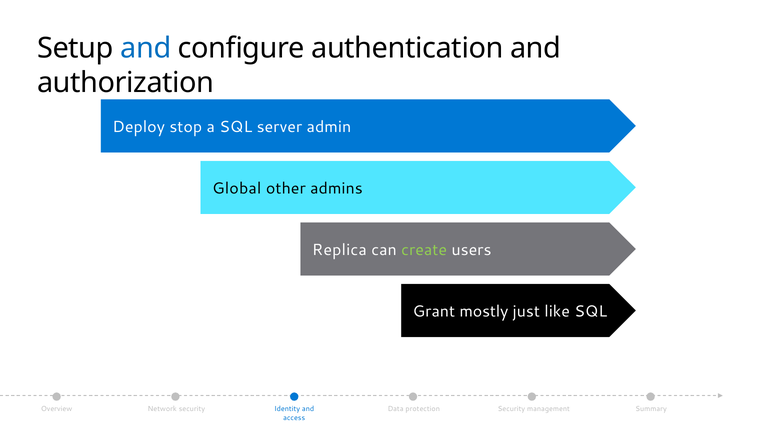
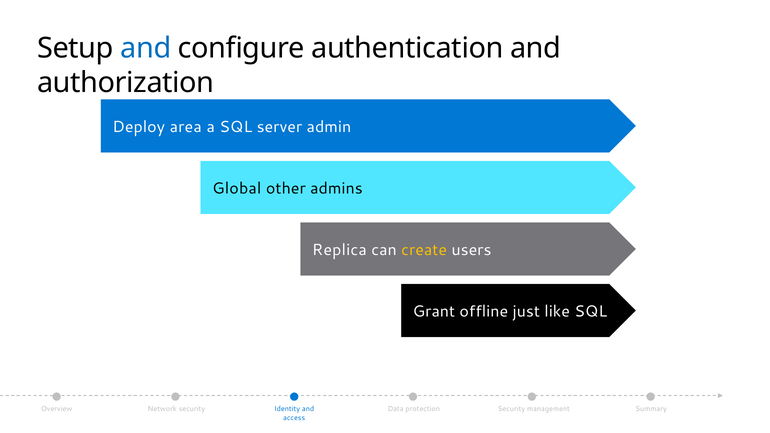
stop: stop -> area (186, 127)
create colour: light green -> yellow (424, 250)
mostly: mostly -> offline (484, 312)
